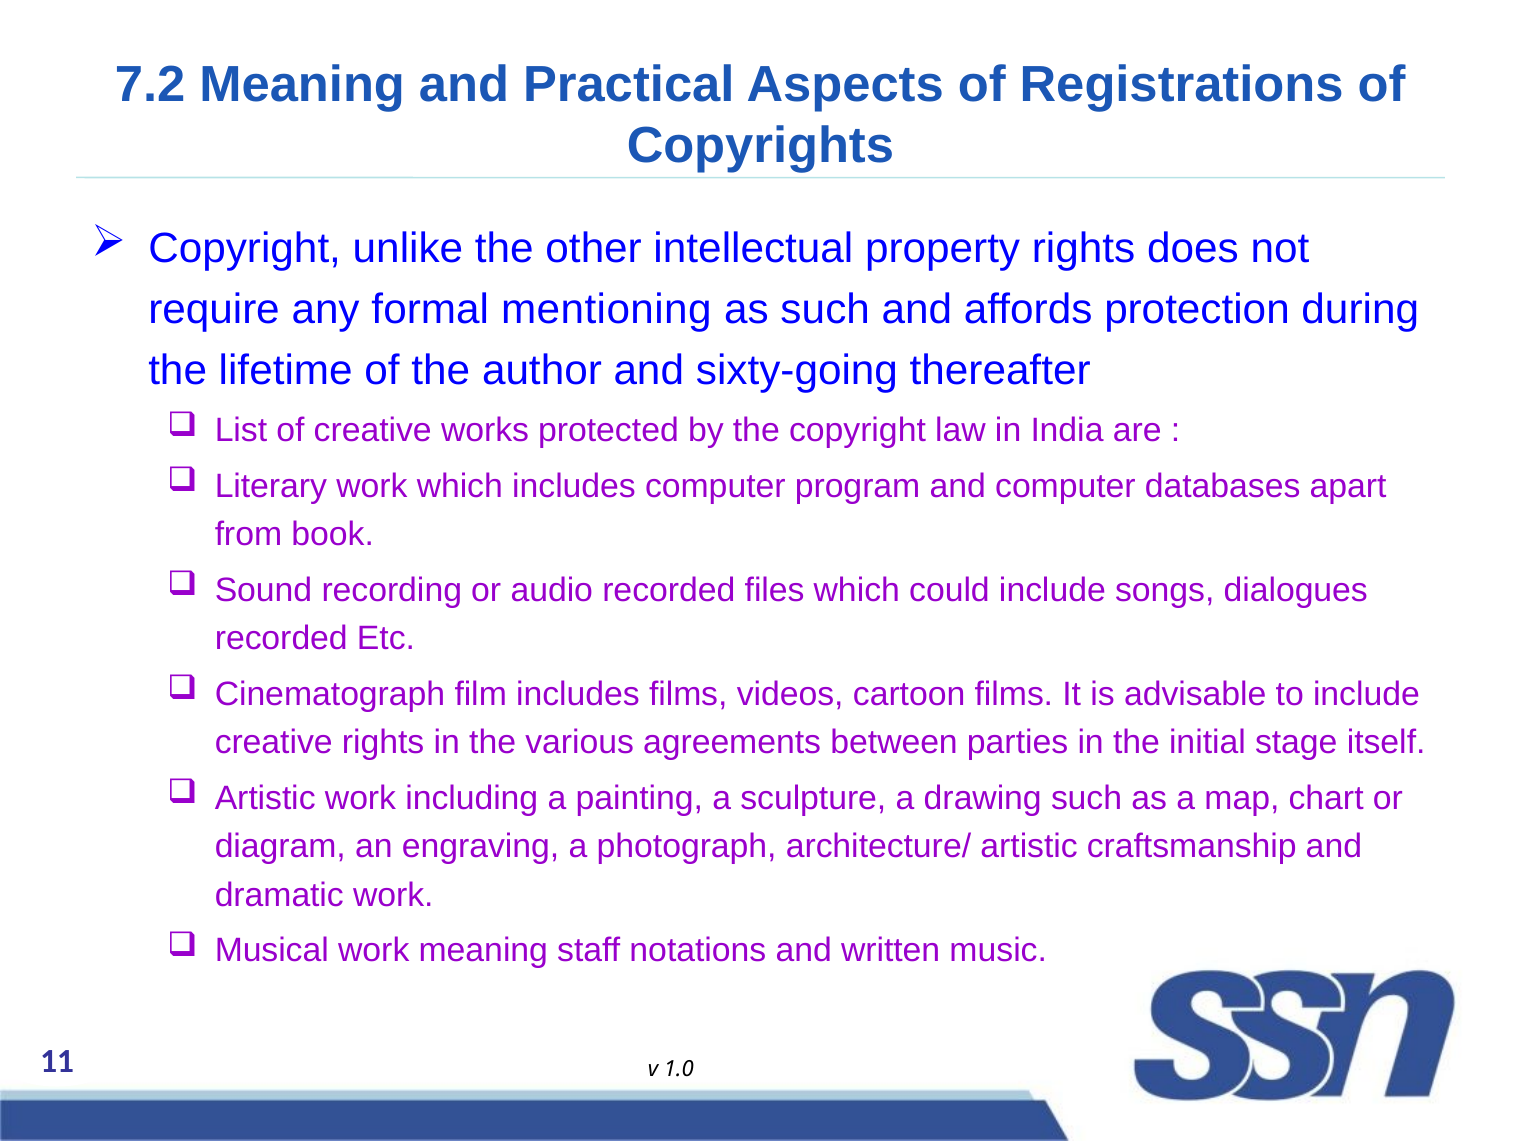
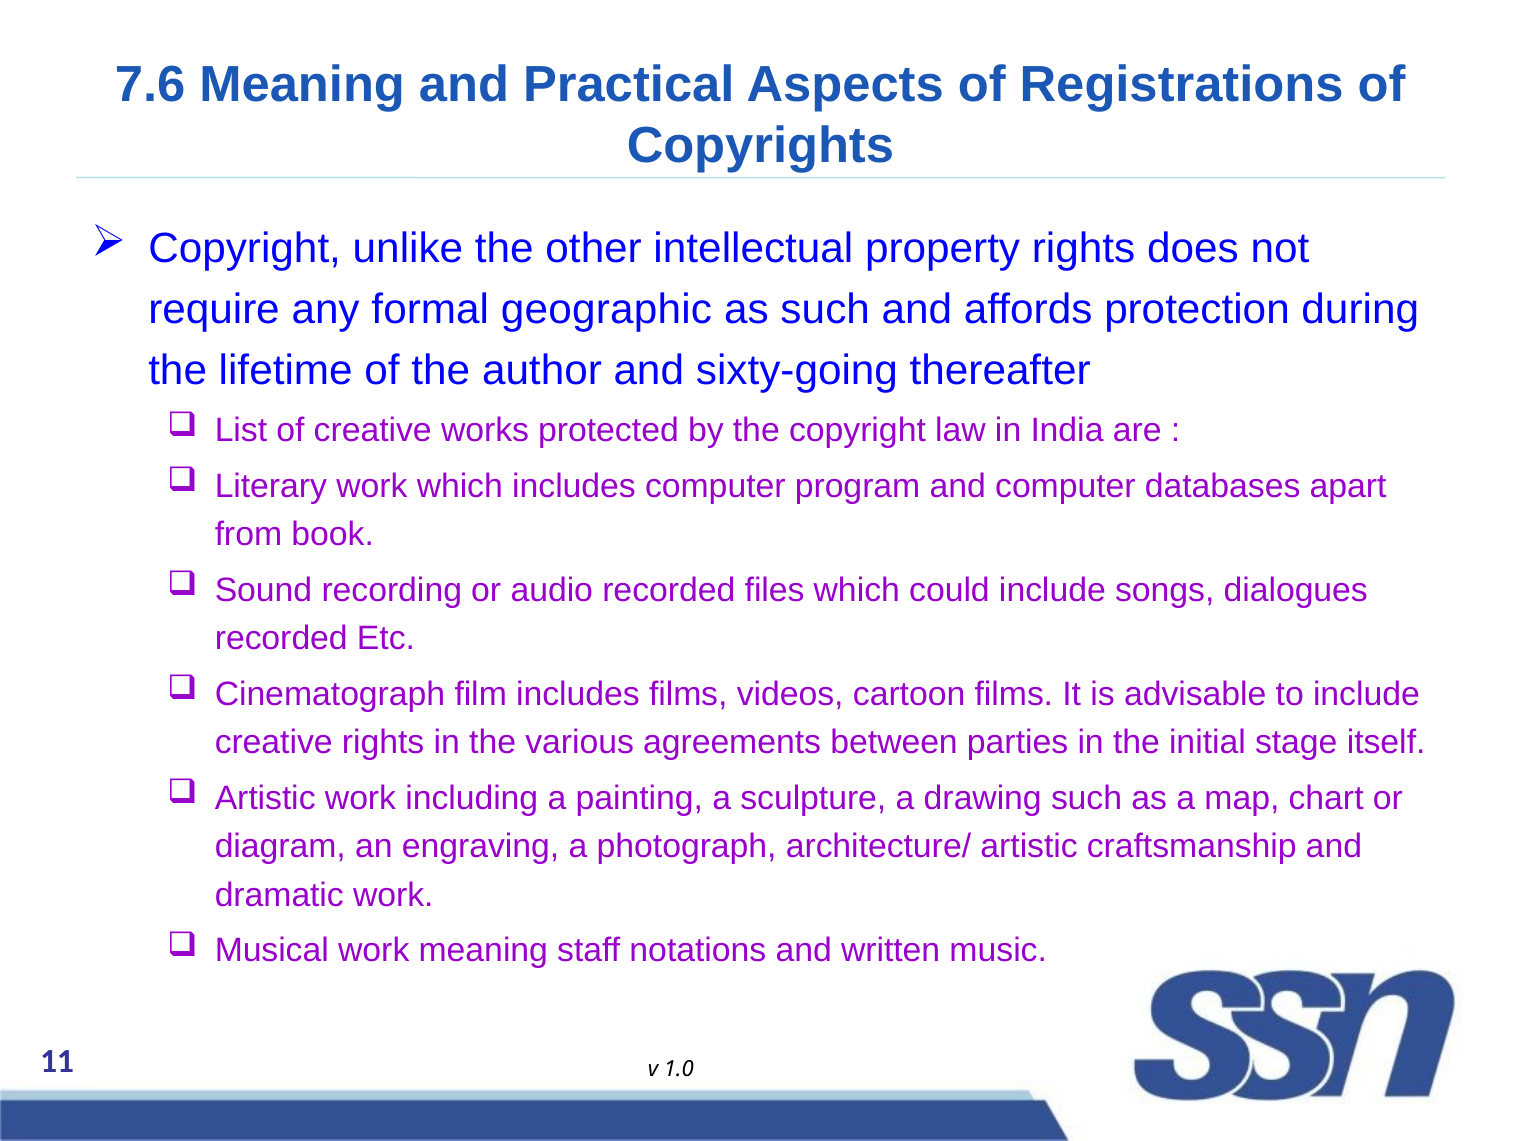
7.2: 7.2 -> 7.6 (150, 85)
mentioning: mentioning -> geographic (606, 310)
